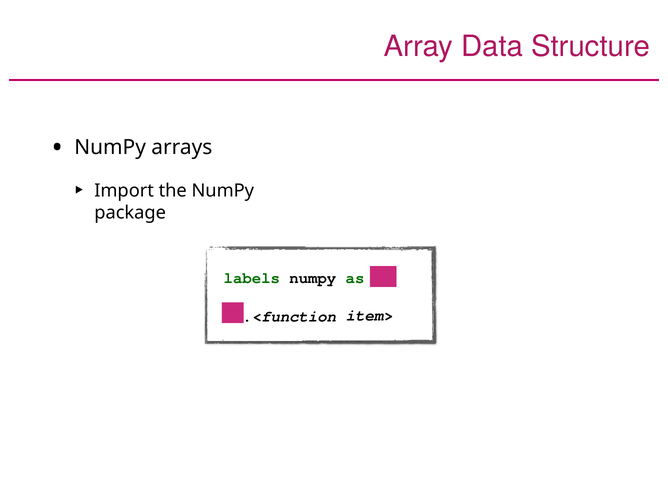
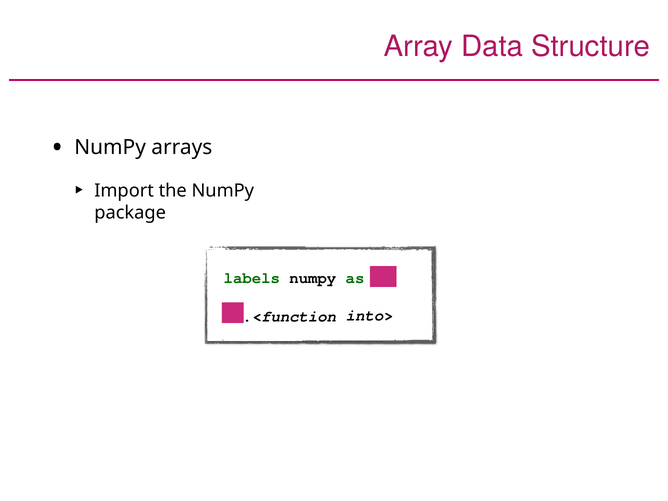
item>: item> -> into> (369, 316)
